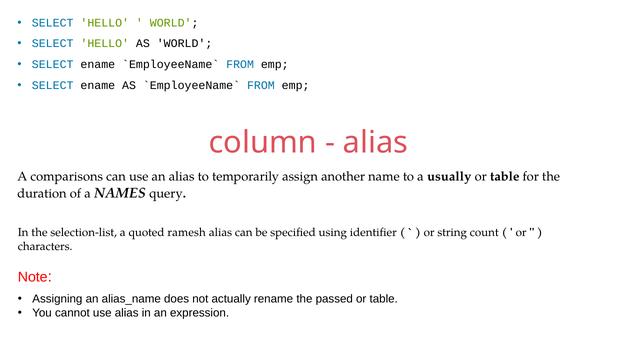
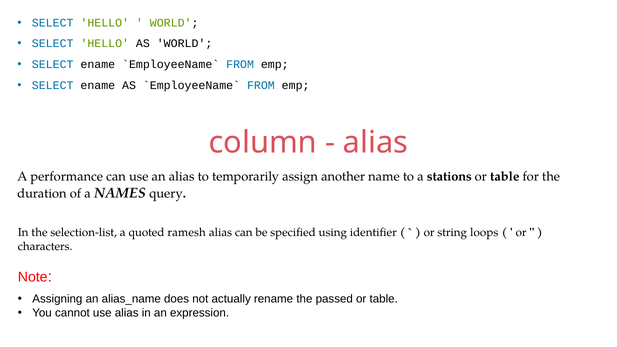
comparisons: comparisons -> performance (67, 177)
usually: usually -> stations (449, 177)
count: count -> loops (484, 233)
